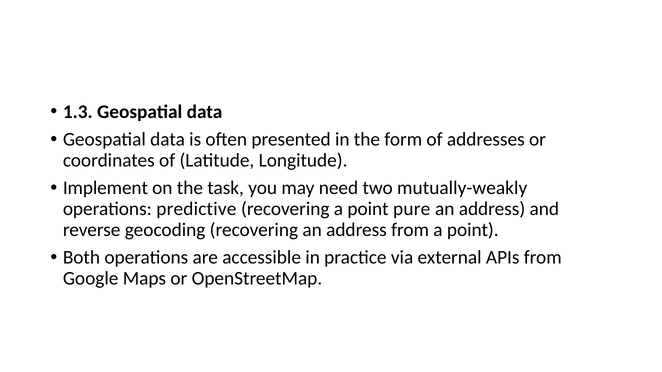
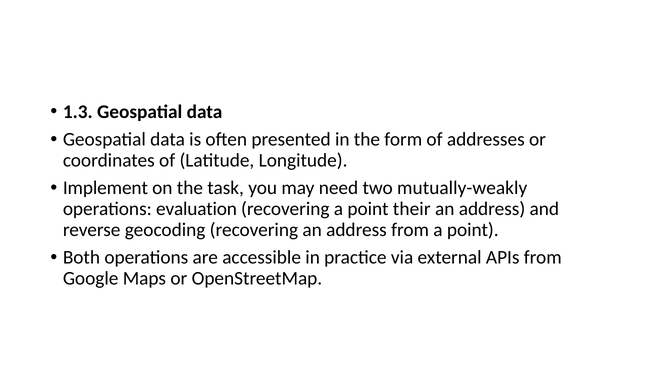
predictive: predictive -> evaluation (197, 209)
pure: pure -> their (412, 209)
